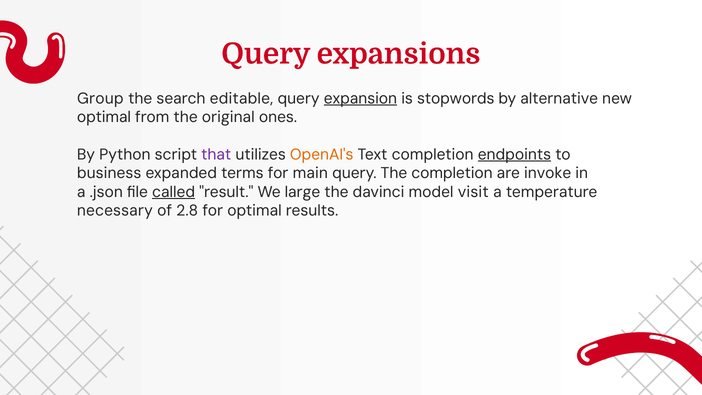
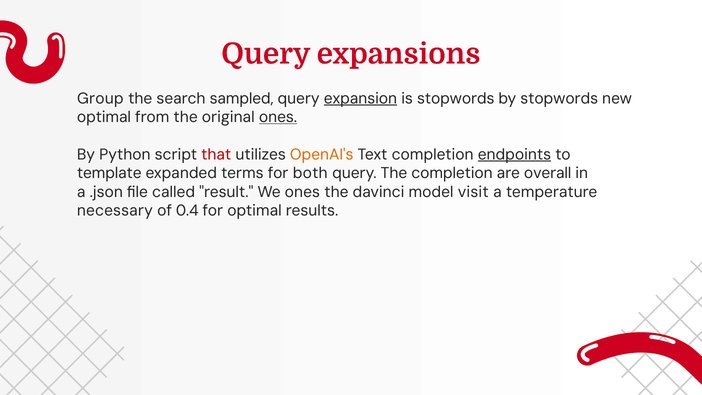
editable: editable -> sampled (242, 98)
by alternative: alternative -> stopwords (559, 98)
ones underline: none -> present (278, 117)
that colour: purple -> red (216, 154)
business: business -> template (109, 173)
main: main -> both (310, 173)
invoke: invoke -> overall (548, 173)
called underline: present -> none (174, 192)
We large: large -> ones (302, 192)
2.8: 2.8 -> 0.4 (187, 211)
